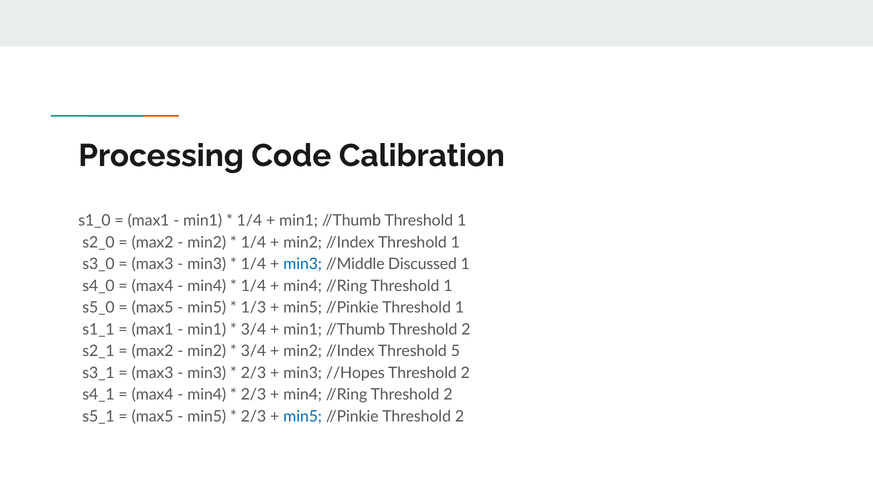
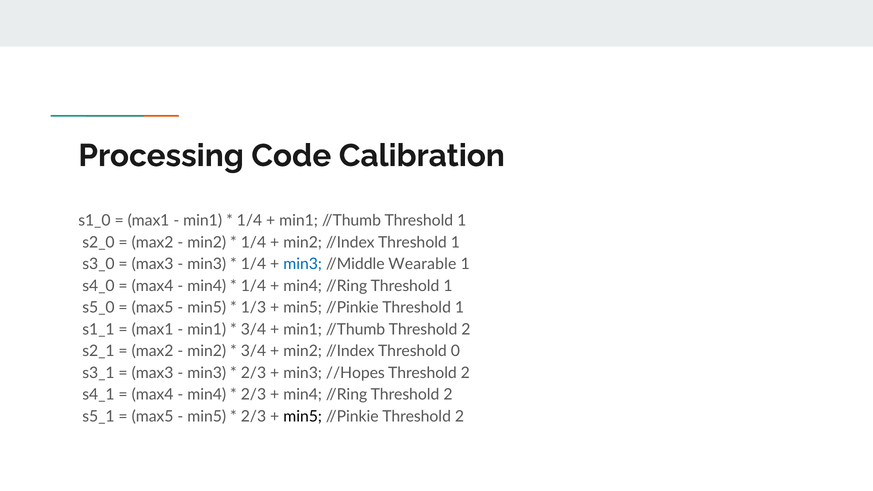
Discussed: Discussed -> Wearable (422, 264)
5: 5 -> 0 (455, 351)
min5 colour: blue -> black (303, 416)
